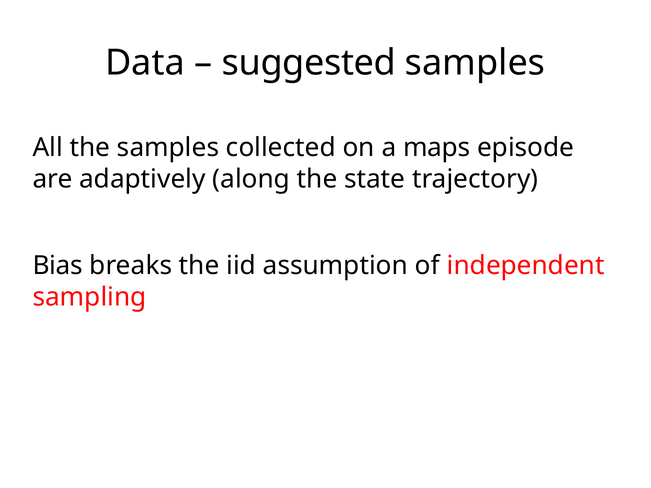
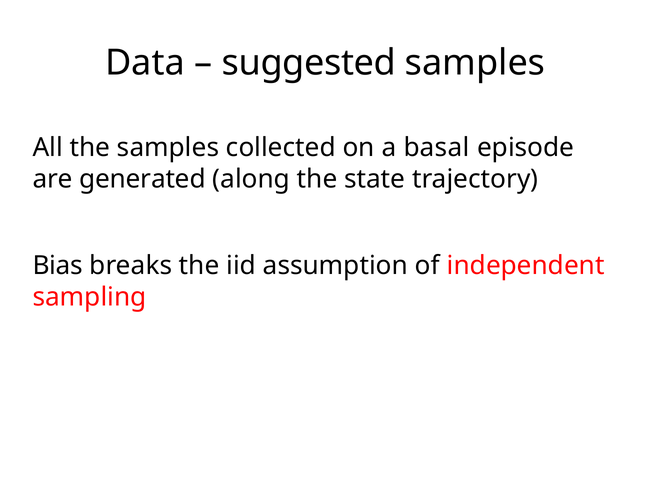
maps: maps -> basal (437, 148)
adaptively: adaptively -> generated (142, 179)
